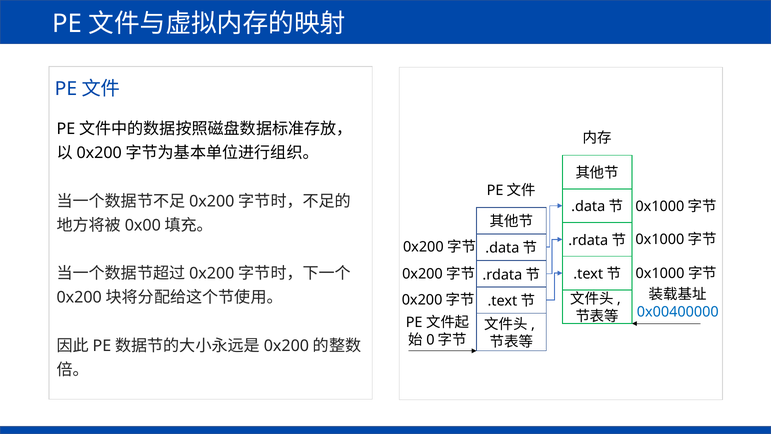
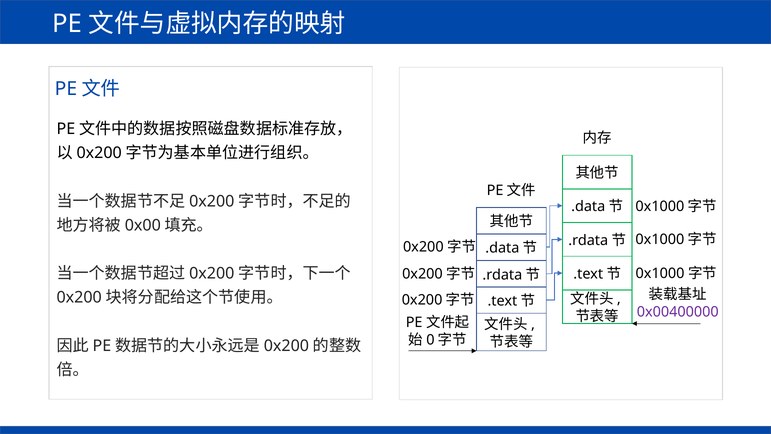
0x00400000 colour: blue -> purple (678, 312)
